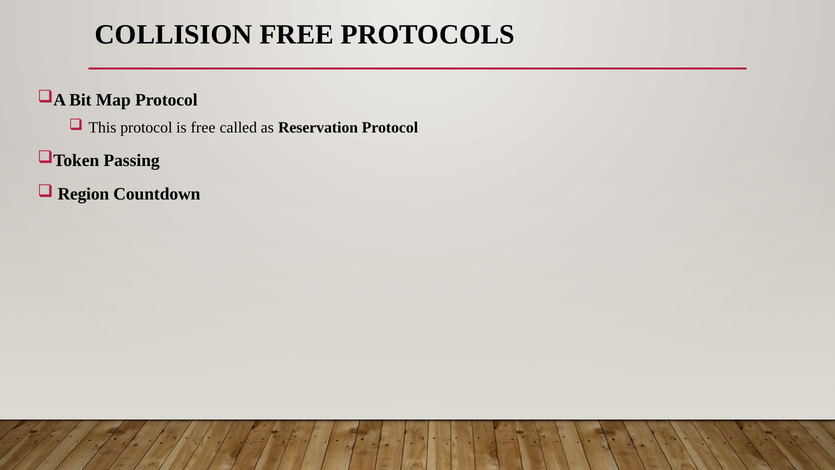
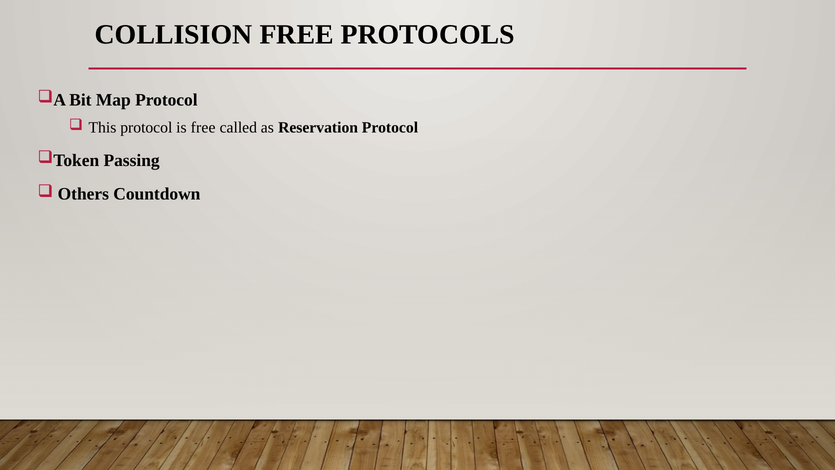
Region: Region -> Others (83, 194)
